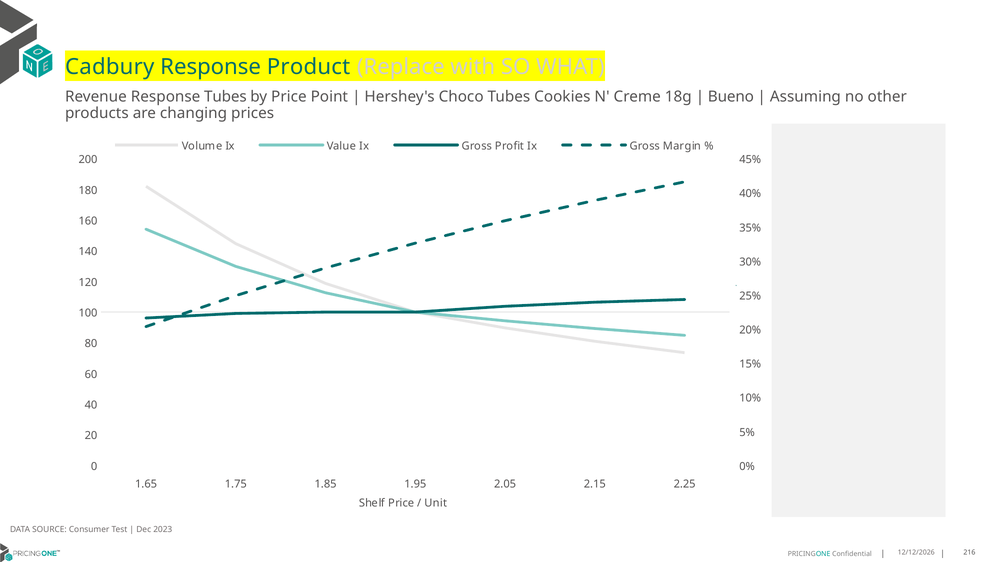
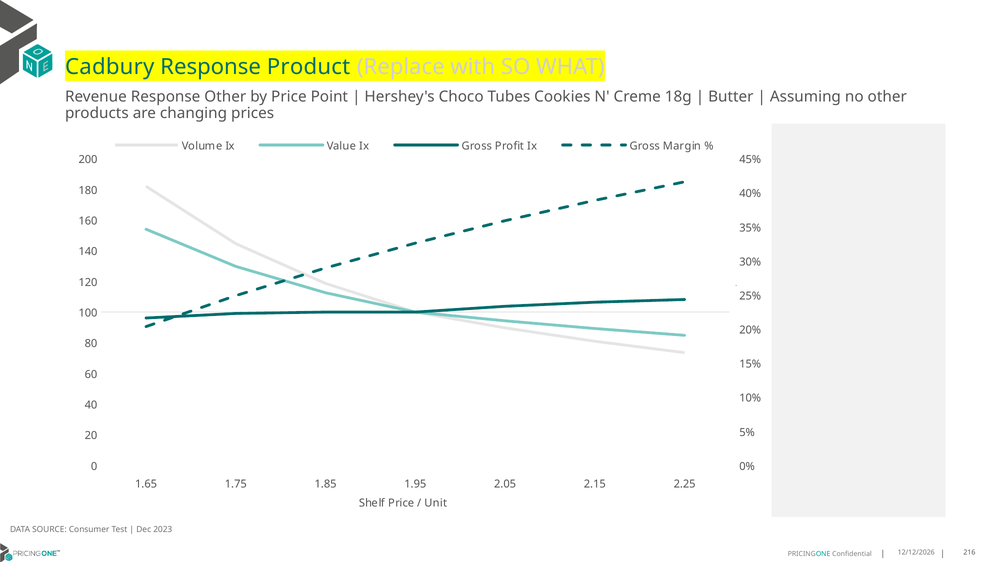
Response Tubes: Tubes -> Other (225, 97)
Bueno: Bueno -> Butter (731, 97)
